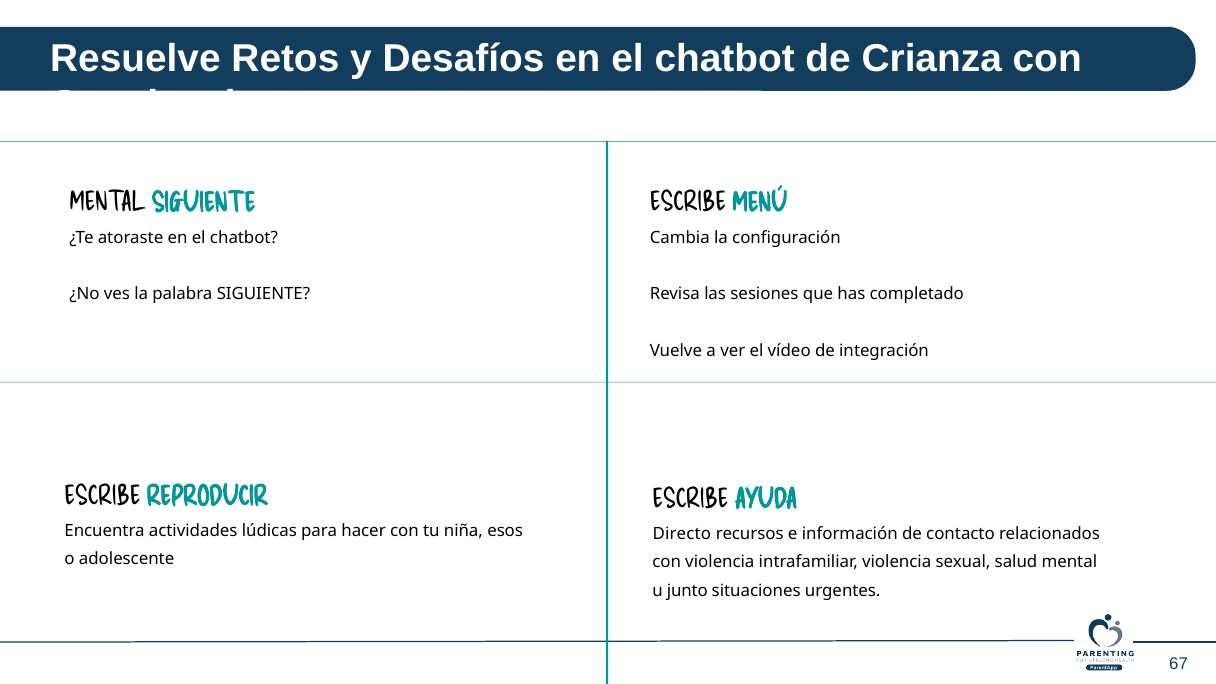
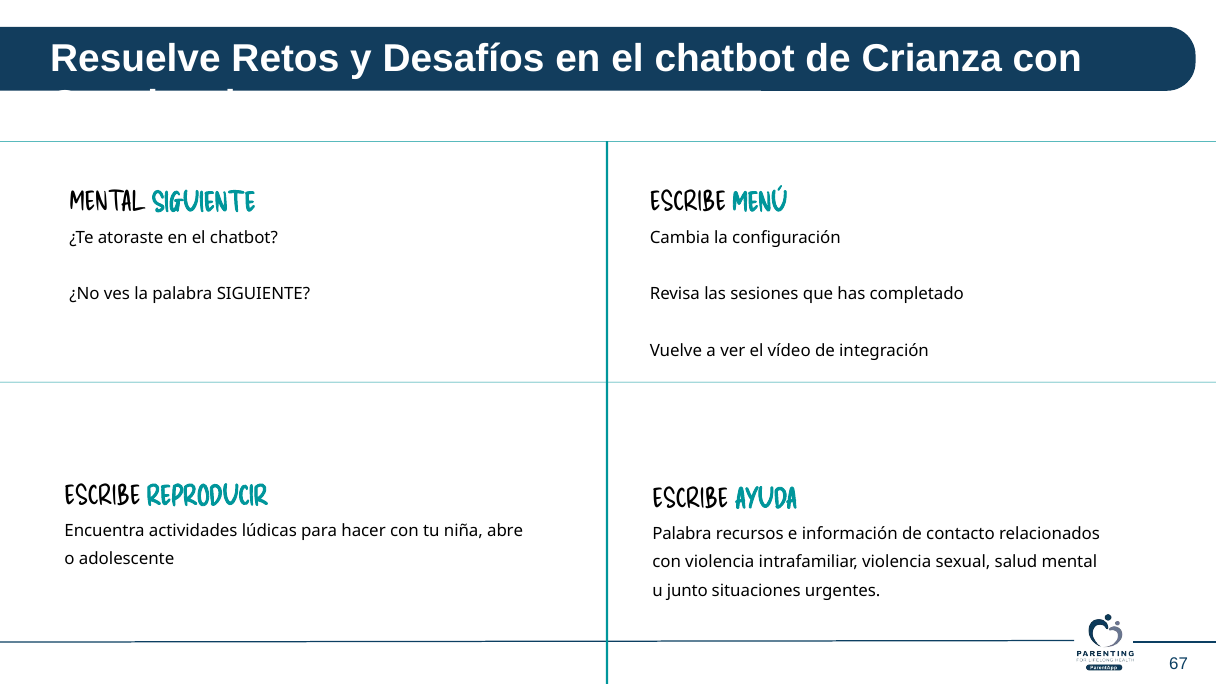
esos: esos -> abre (505, 531)
Directo: Directo -> Palabra (682, 534)
